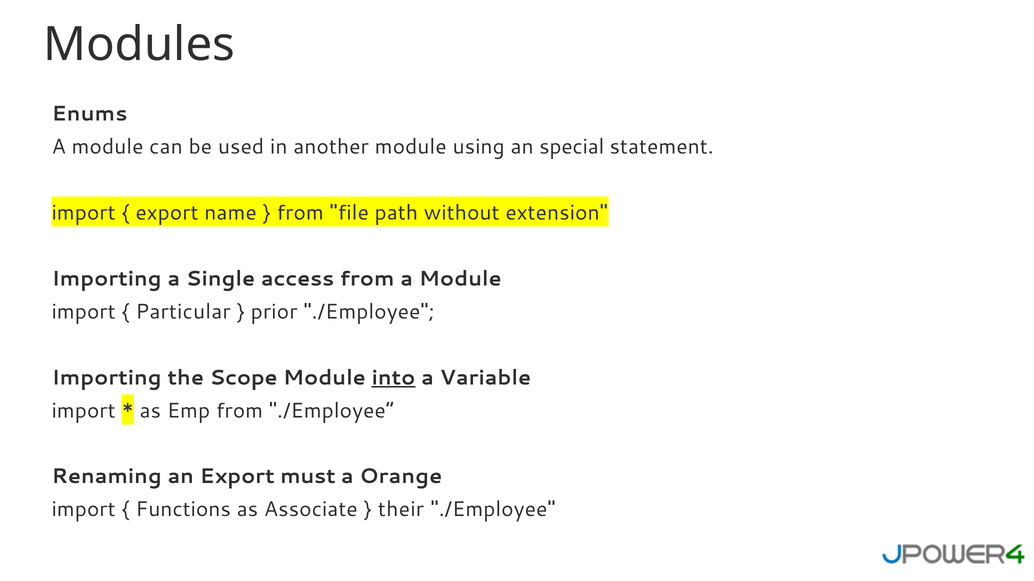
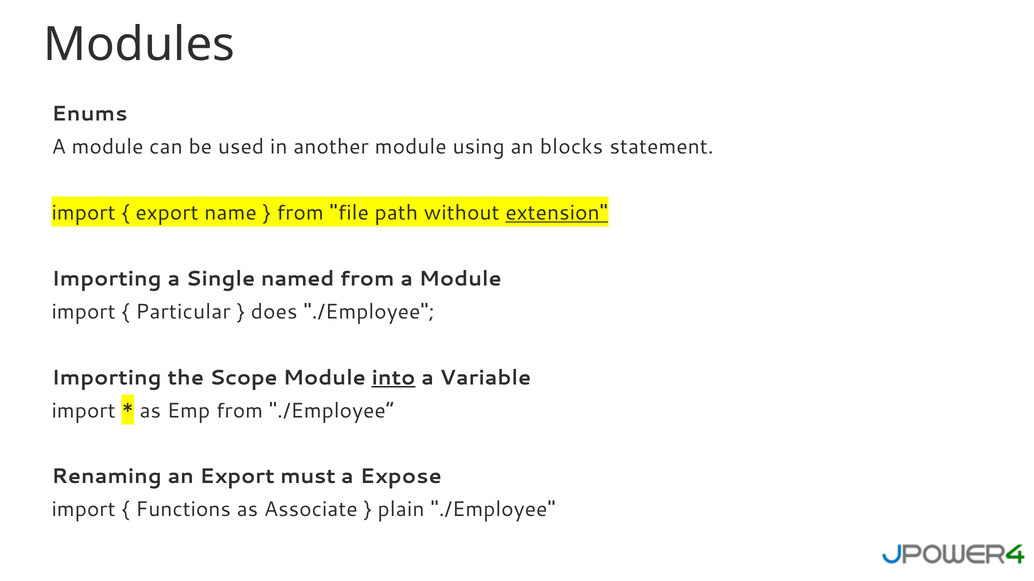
special: special -> blocks (572, 147)
extension underline: none -> present (557, 213)
access: access -> named (298, 279)
prior: prior -> does (274, 312)
Orange: Orange -> Expose (401, 477)
their: their -> plain (401, 510)
